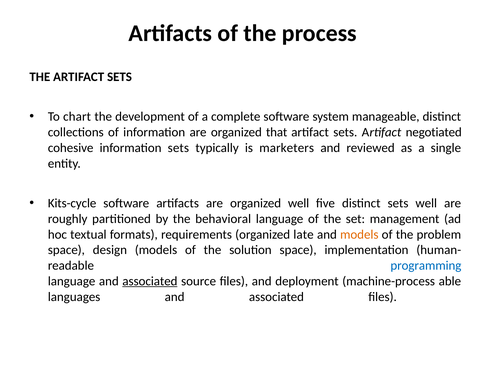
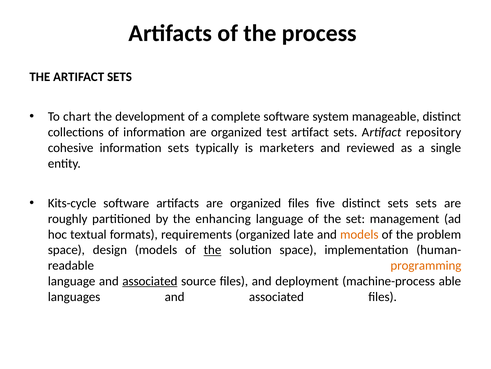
that: that -> test (277, 132)
negotiated: negotiated -> repository (434, 132)
organized well: well -> files (299, 203)
sets well: well -> sets (426, 203)
behavioral: behavioral -> enhancing (223, 218)
the underline: none -> present (213, 249)
programming colour: blue -> orange (426, 265)
